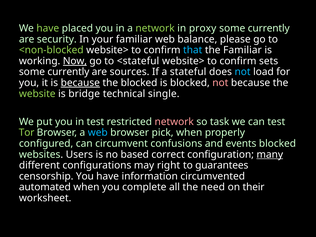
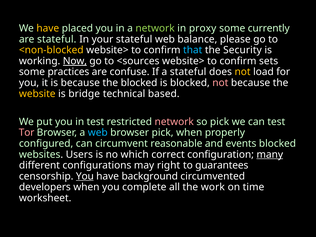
have colour: light green -> yellow (48, 28)
are security: security -> stateful (57, 39)
your familiar: familiar -> stateful (134, 39)
<non-blocked colour: light green -> yellow (51, 50)
the Familiar: Familiar -> Security (242, 50)
<stateful: <stateful -> <sources (138, 61)
currently: currently -> practices (68, 72)
sources: sources -> confuse (130, 72)
not colour: light blue -> yellow (243, 72)
because underline: present -> none (80, 83)
website colour: light green -> yellow (37, 94)
single: single -> based (164, 94)
so task: task -> pick (220, 122)
Tor colour: light green -> pink (27, 133)
confusions: confusions -> reasonable (176, 144)
based: based -> which (135, 154)
You underline: none -> present (85, 176)
information: information -> background (150, 176)
automated: automated -> developers (45, 187)
need: need -> work (213, 187)
their: their -> time (253, 187)
